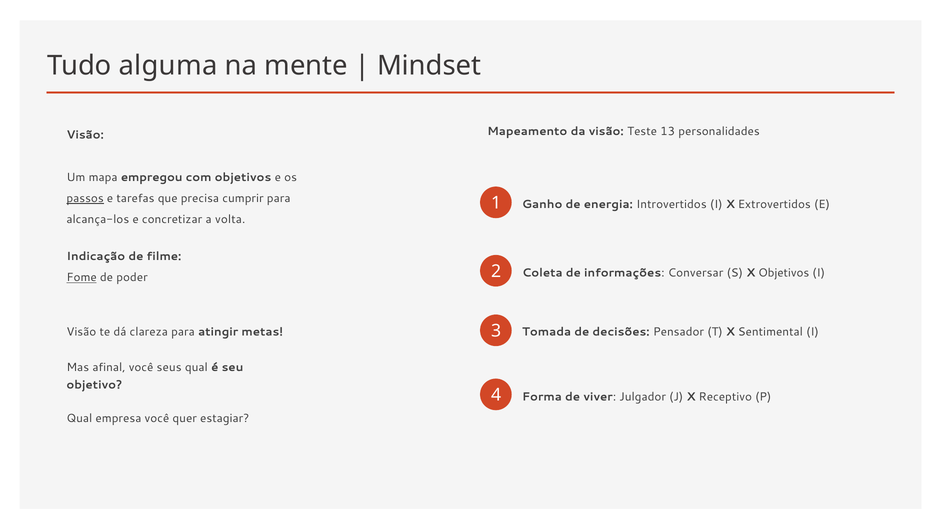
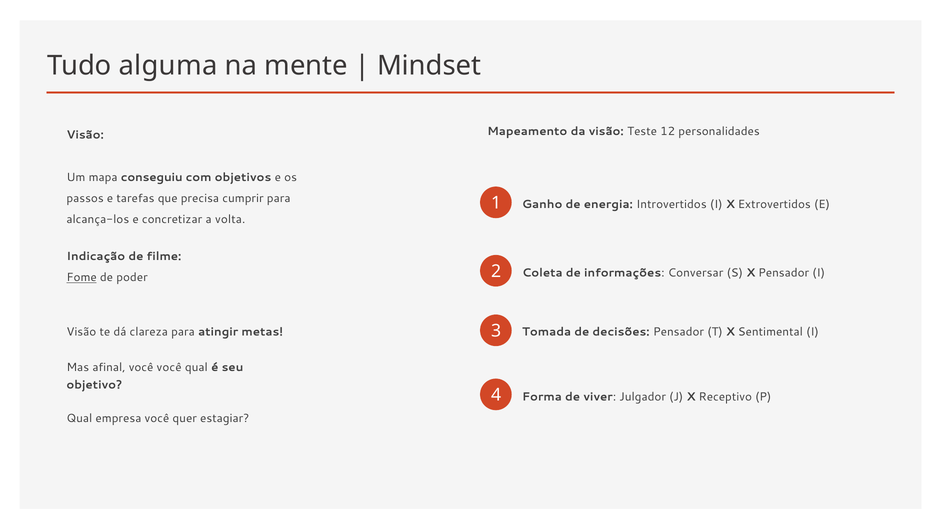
13: 13 -> 12 (668, 131)
empregou: empregou -> conseguiu (152, 177)
passos underline: present -> none (85, 199)
X Objetivos: Objetivos -> Pensador (784, 273)
você seus: seus -> você (169, 368)
